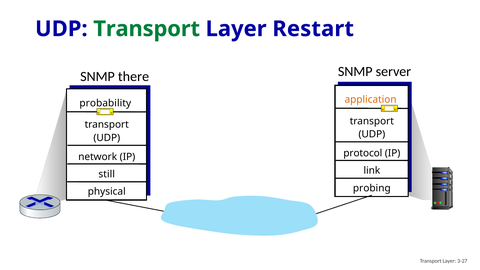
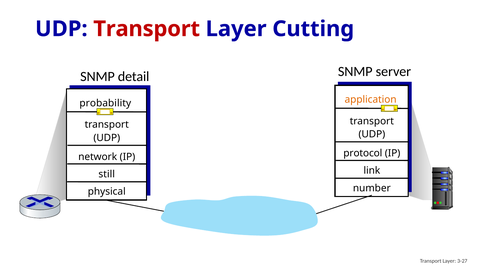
Transport colour: green -> red (147, 29)
Restart: Restart -> Cutting (313, 29)
there: there -> detail (134, 77)
probing: probing -> number (372, 188)
